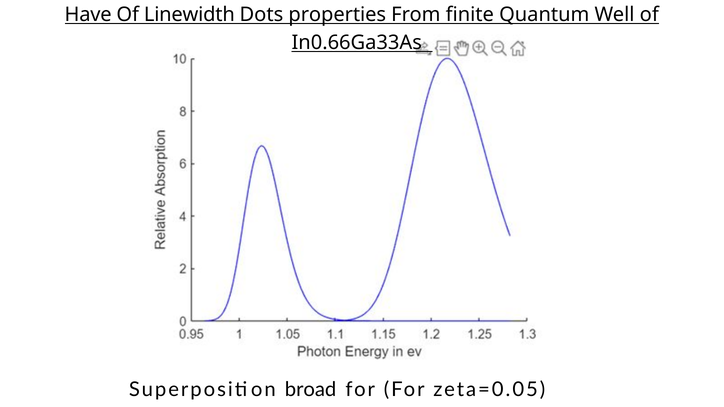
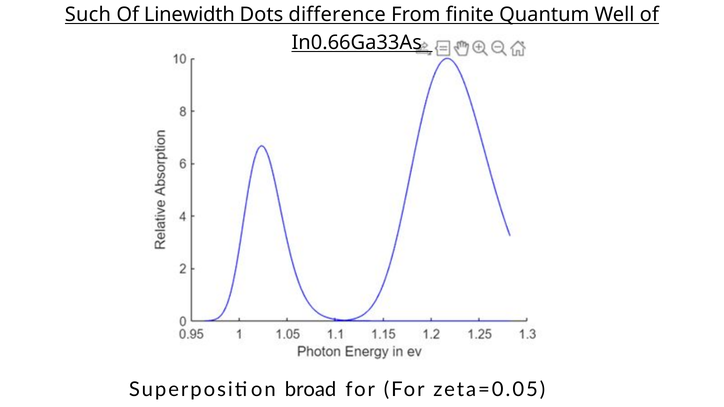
Have: Have -> Such (88, 14)
properties: properties -> difference (337, 14)
